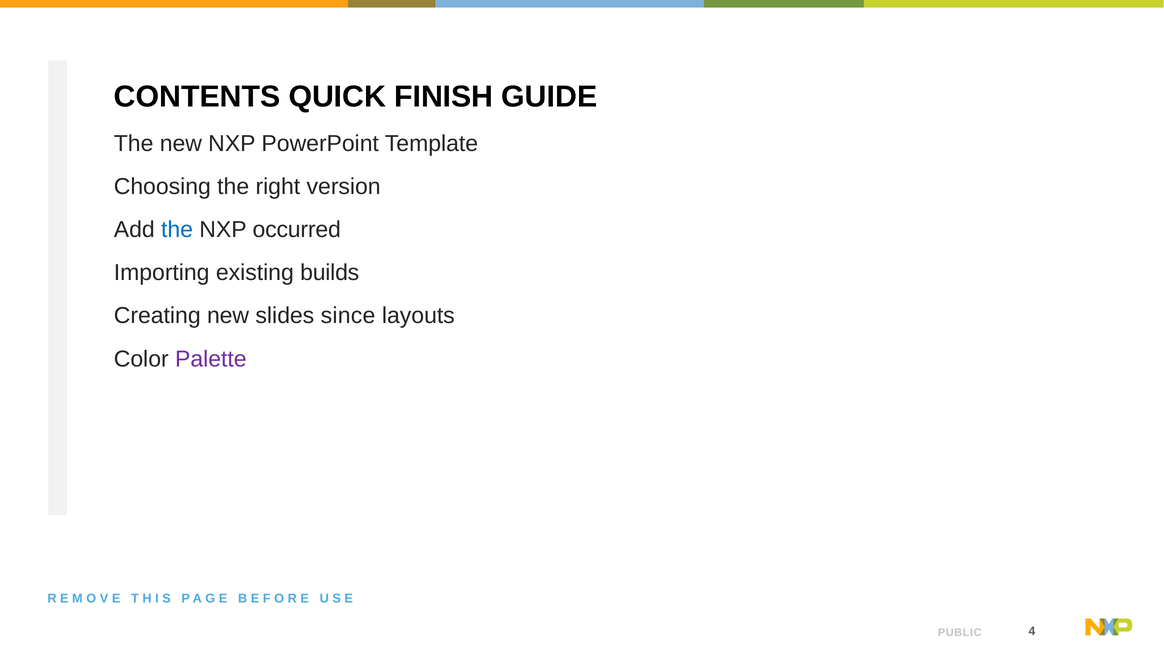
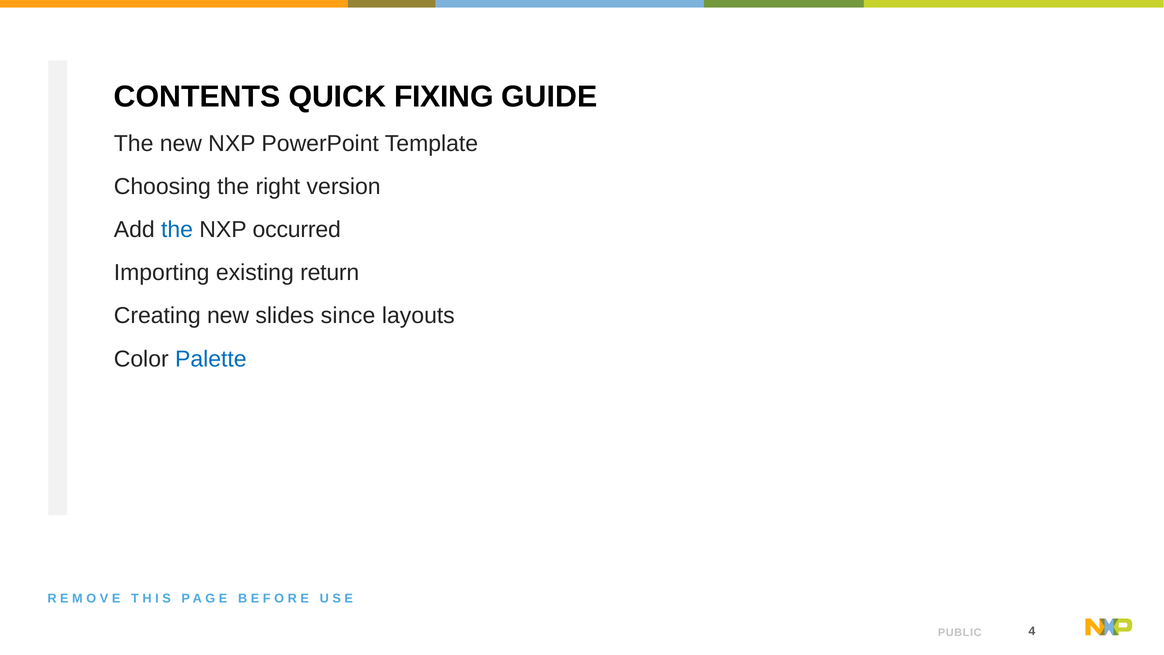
FINISH: FINISH -> FIXING (444, 97)
builds: builds -> return (330, 273)
Palette colour: purple -> blue (211, 359)
